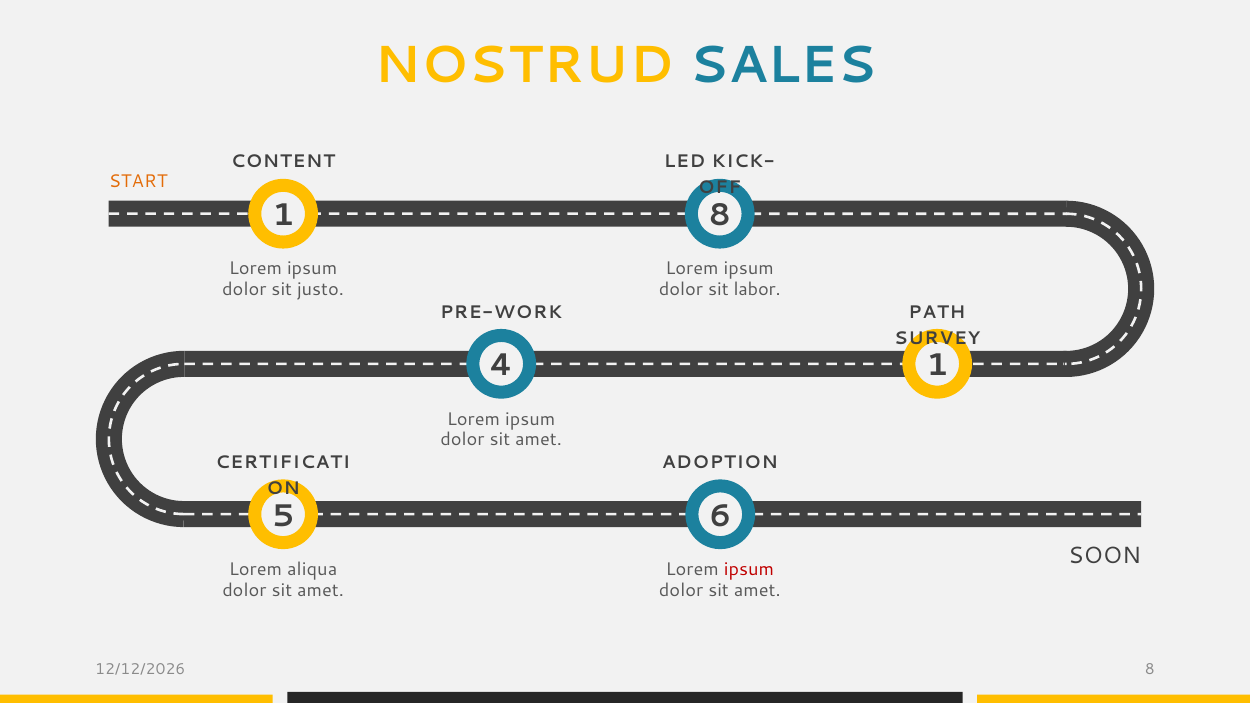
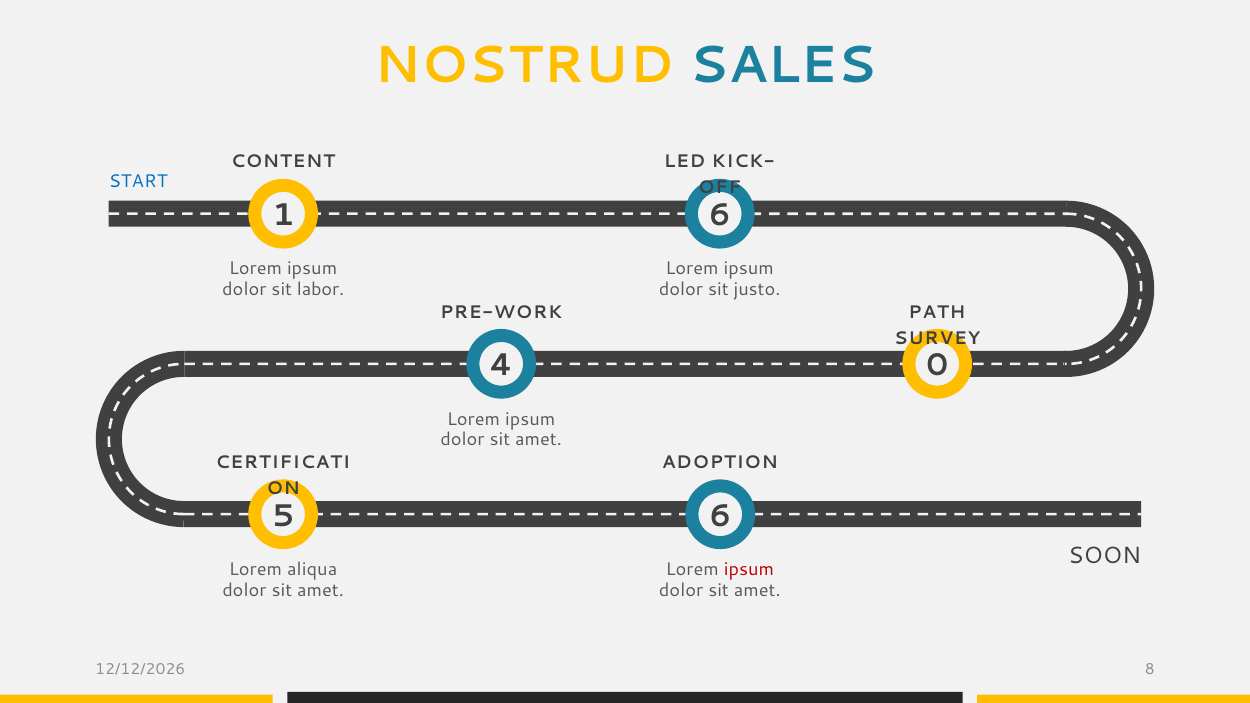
START colour: orange -> blue (138, 181)
1 8: 8 -> 6 (720, 215)
justo: justo -> labor (321, 290)
labor: labor -> justo (757, 290)
4 1: 1 -> 0 (937, 366)
